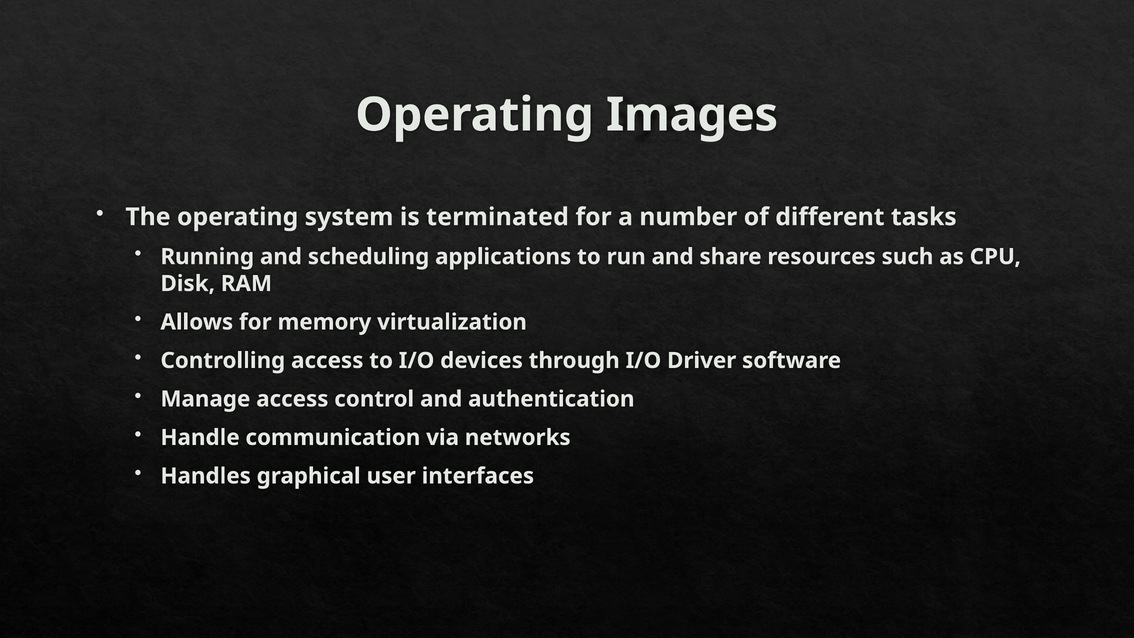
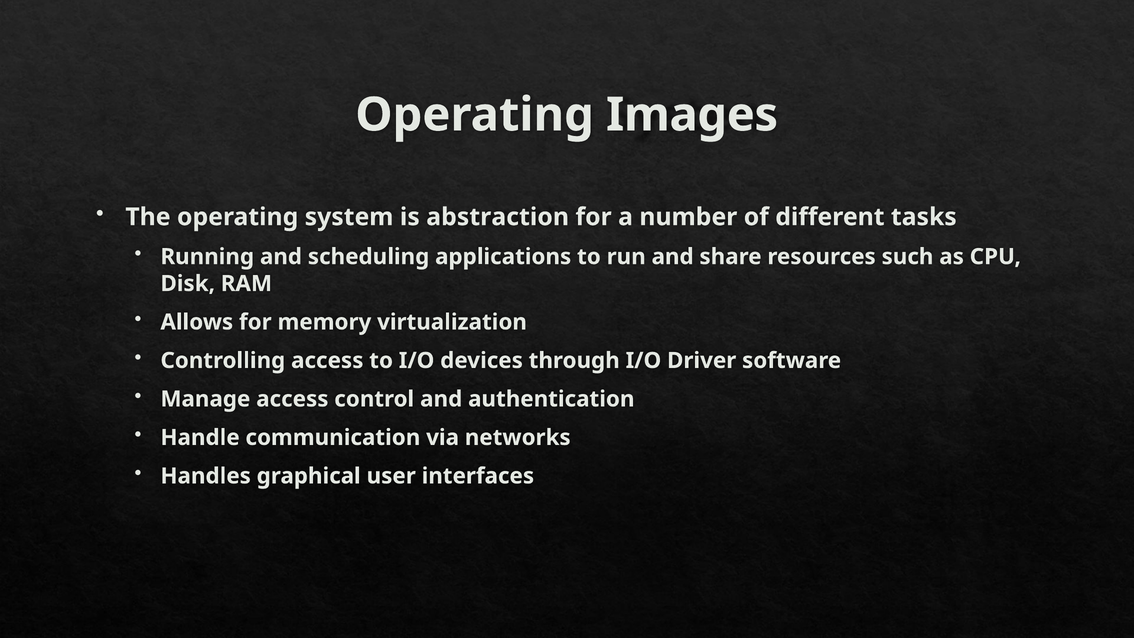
terminated: terminated -> abstraction (498, 217)
